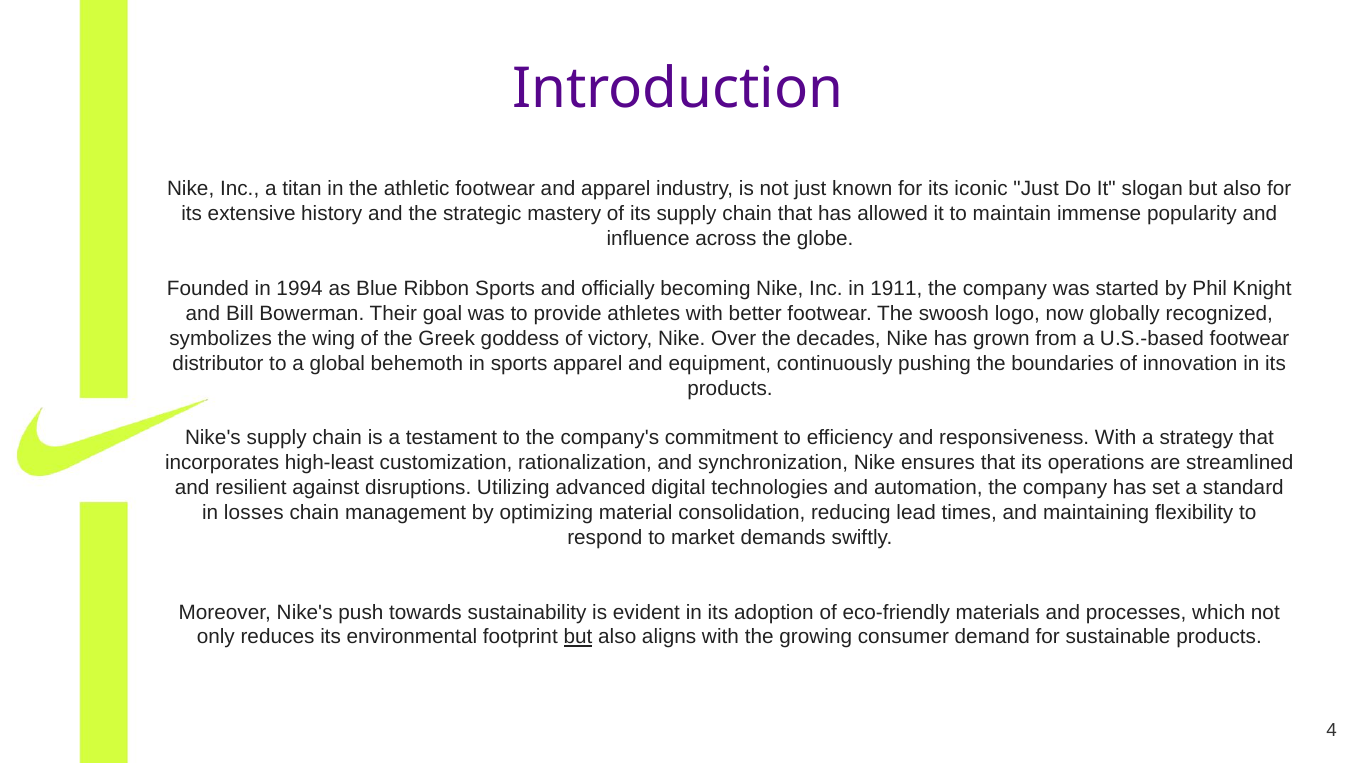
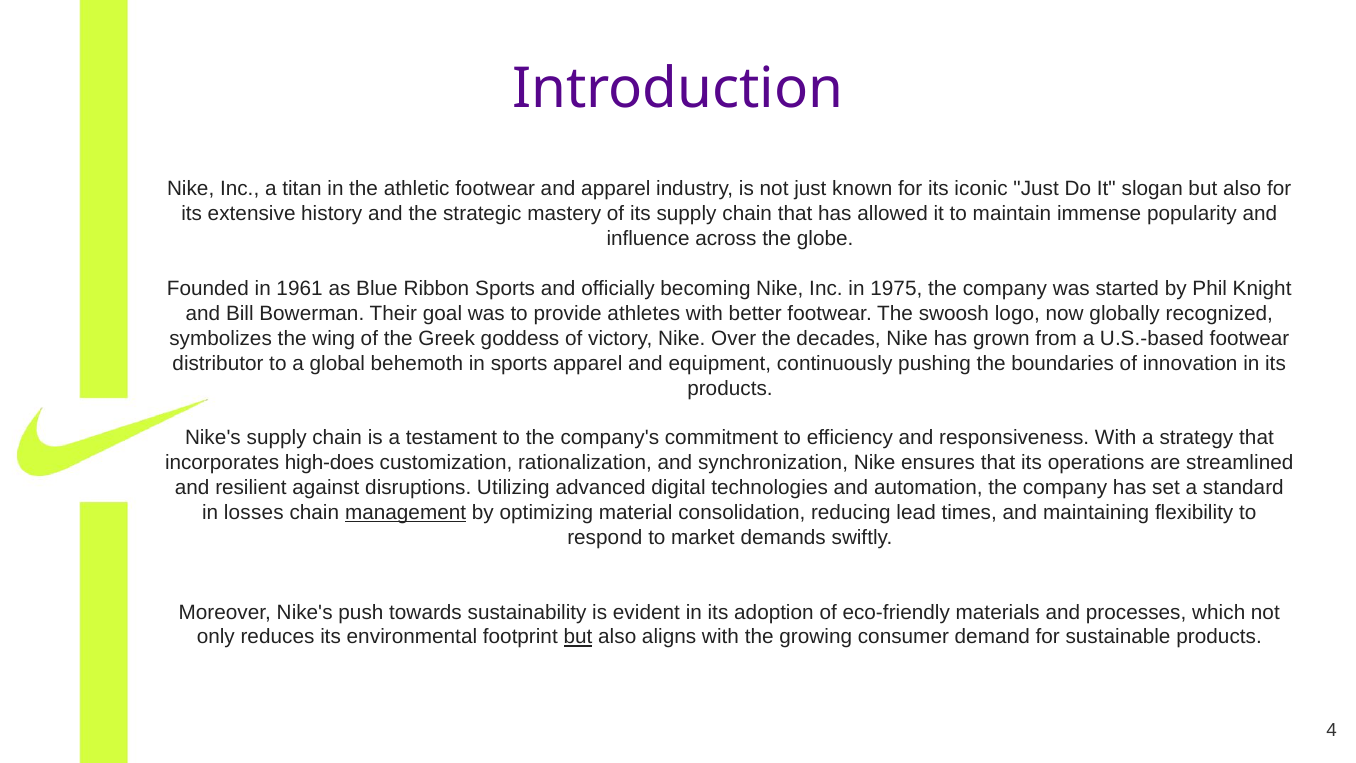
1994: 1994 -> 1961 (300, 289)
1911: 1911 -> 1975 (896, 289)
high-least: high-least -> high-does (330, 463)
management underline: none -> present (406, 513)
